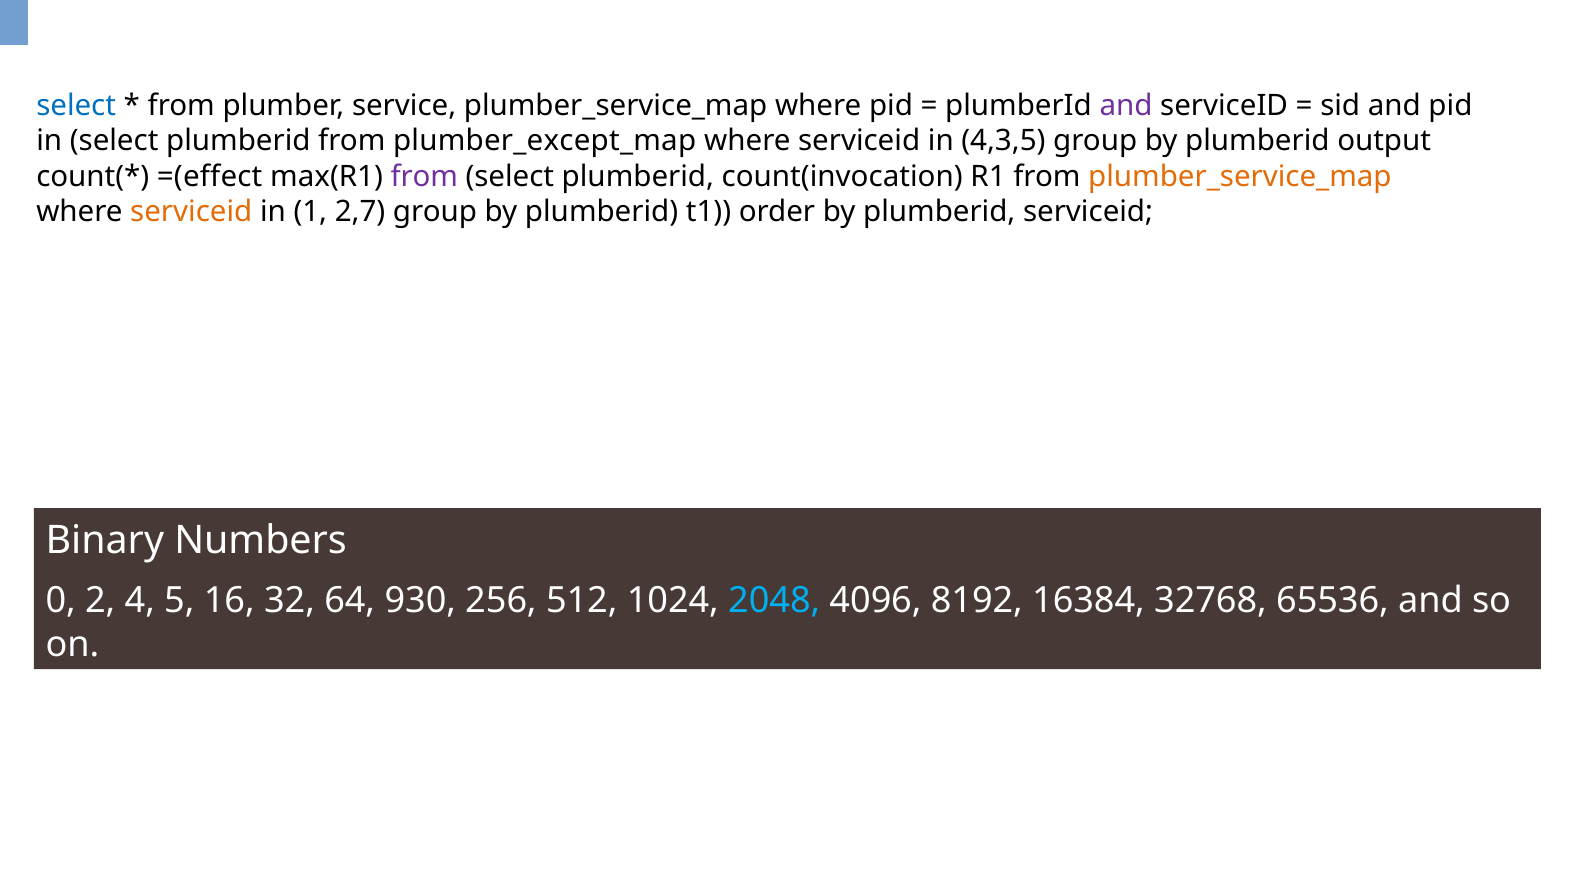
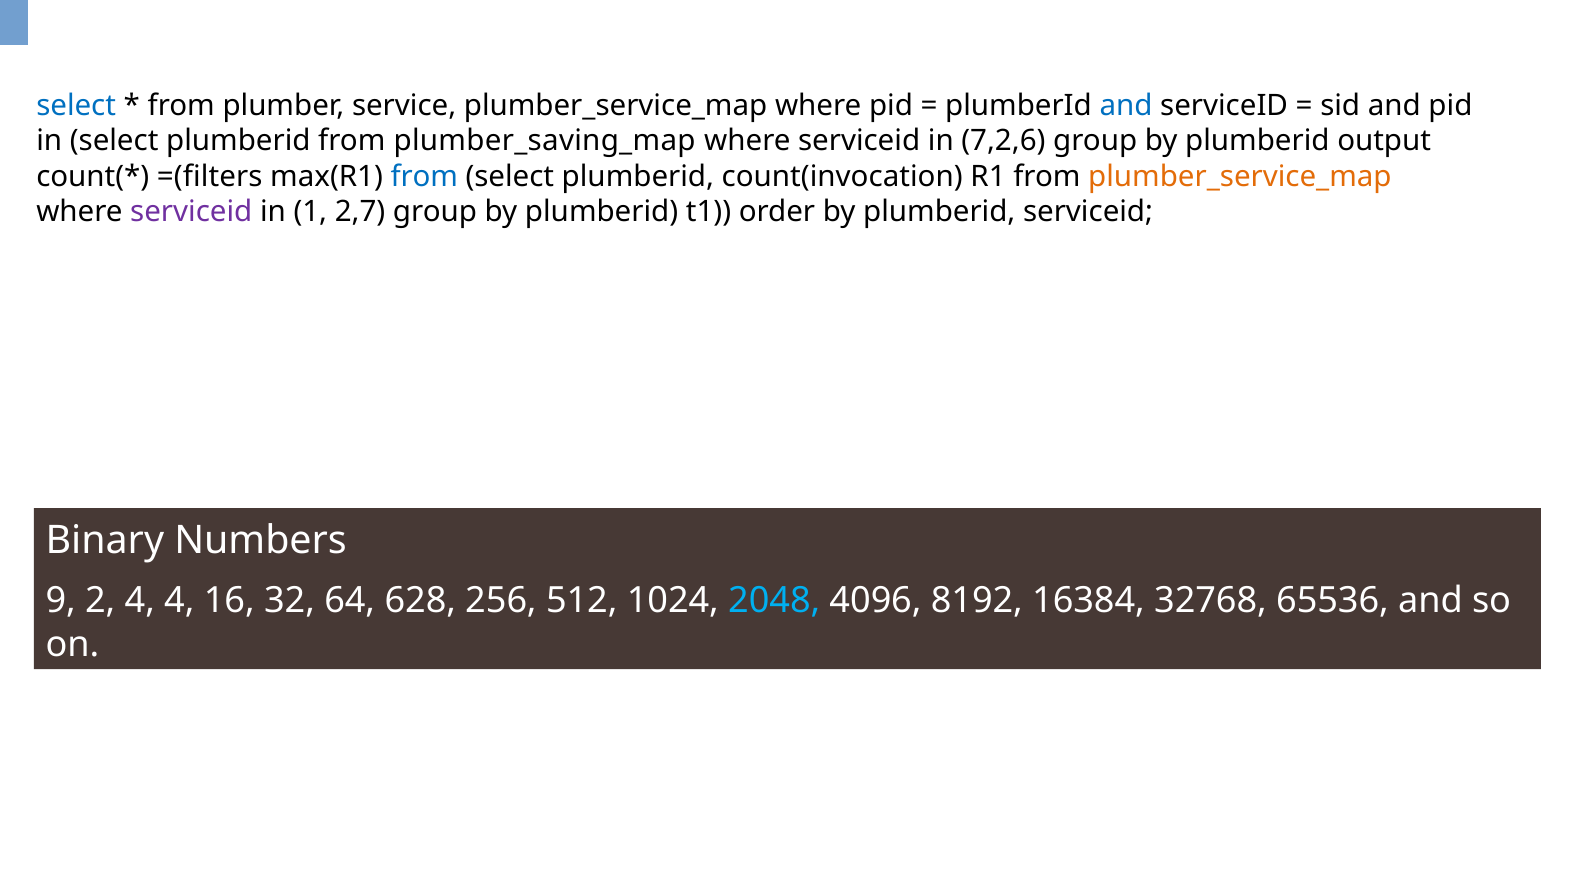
and colour: purple -> blue (1126, 106)
plumber_except_map: plumber_except_map -> plumber_saving_map (545, 141)
4,3,5: 4,3,5 -> 7,2,6 (1003, 141)
=(effect: =(effect -> =(filters (210, 177)
from colour: purple -> blue (424, 177)
serviceid colour: orange -> purple (191, 212)
0: 0 -> 9 (61, 601)
4 5: 5 -> 4 (179, 601)
930: 930 -> 628 (420, 601)
